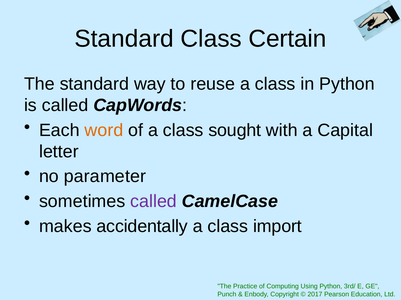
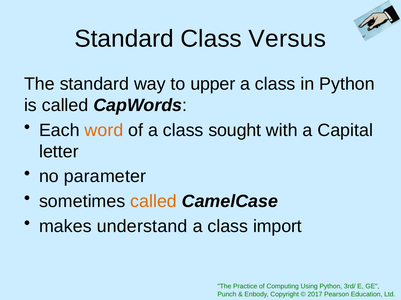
Certain: Certain -> Versus (287, 39)
reuse: reuse -> upper (213, 84)
called colour: purple -> orange (154, 202)
accidentally: accidentally -> understand (142, 227)
